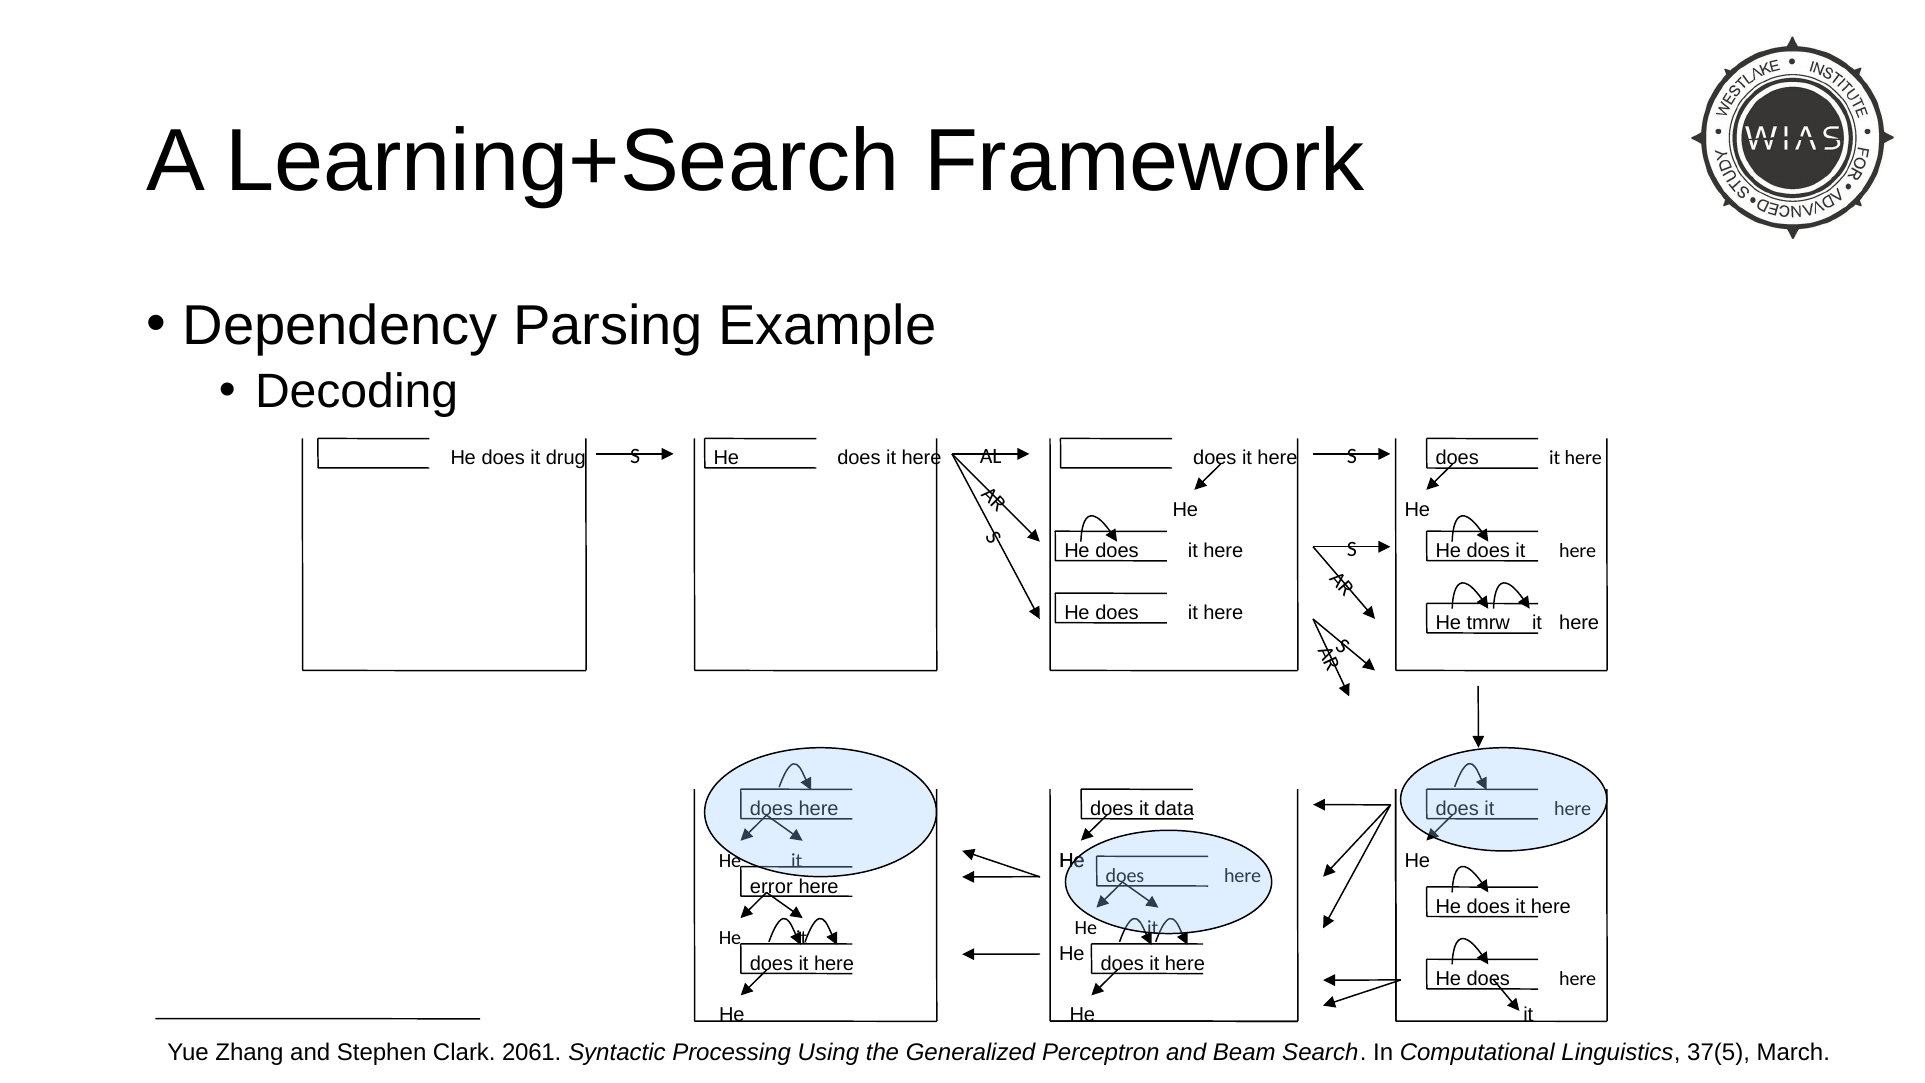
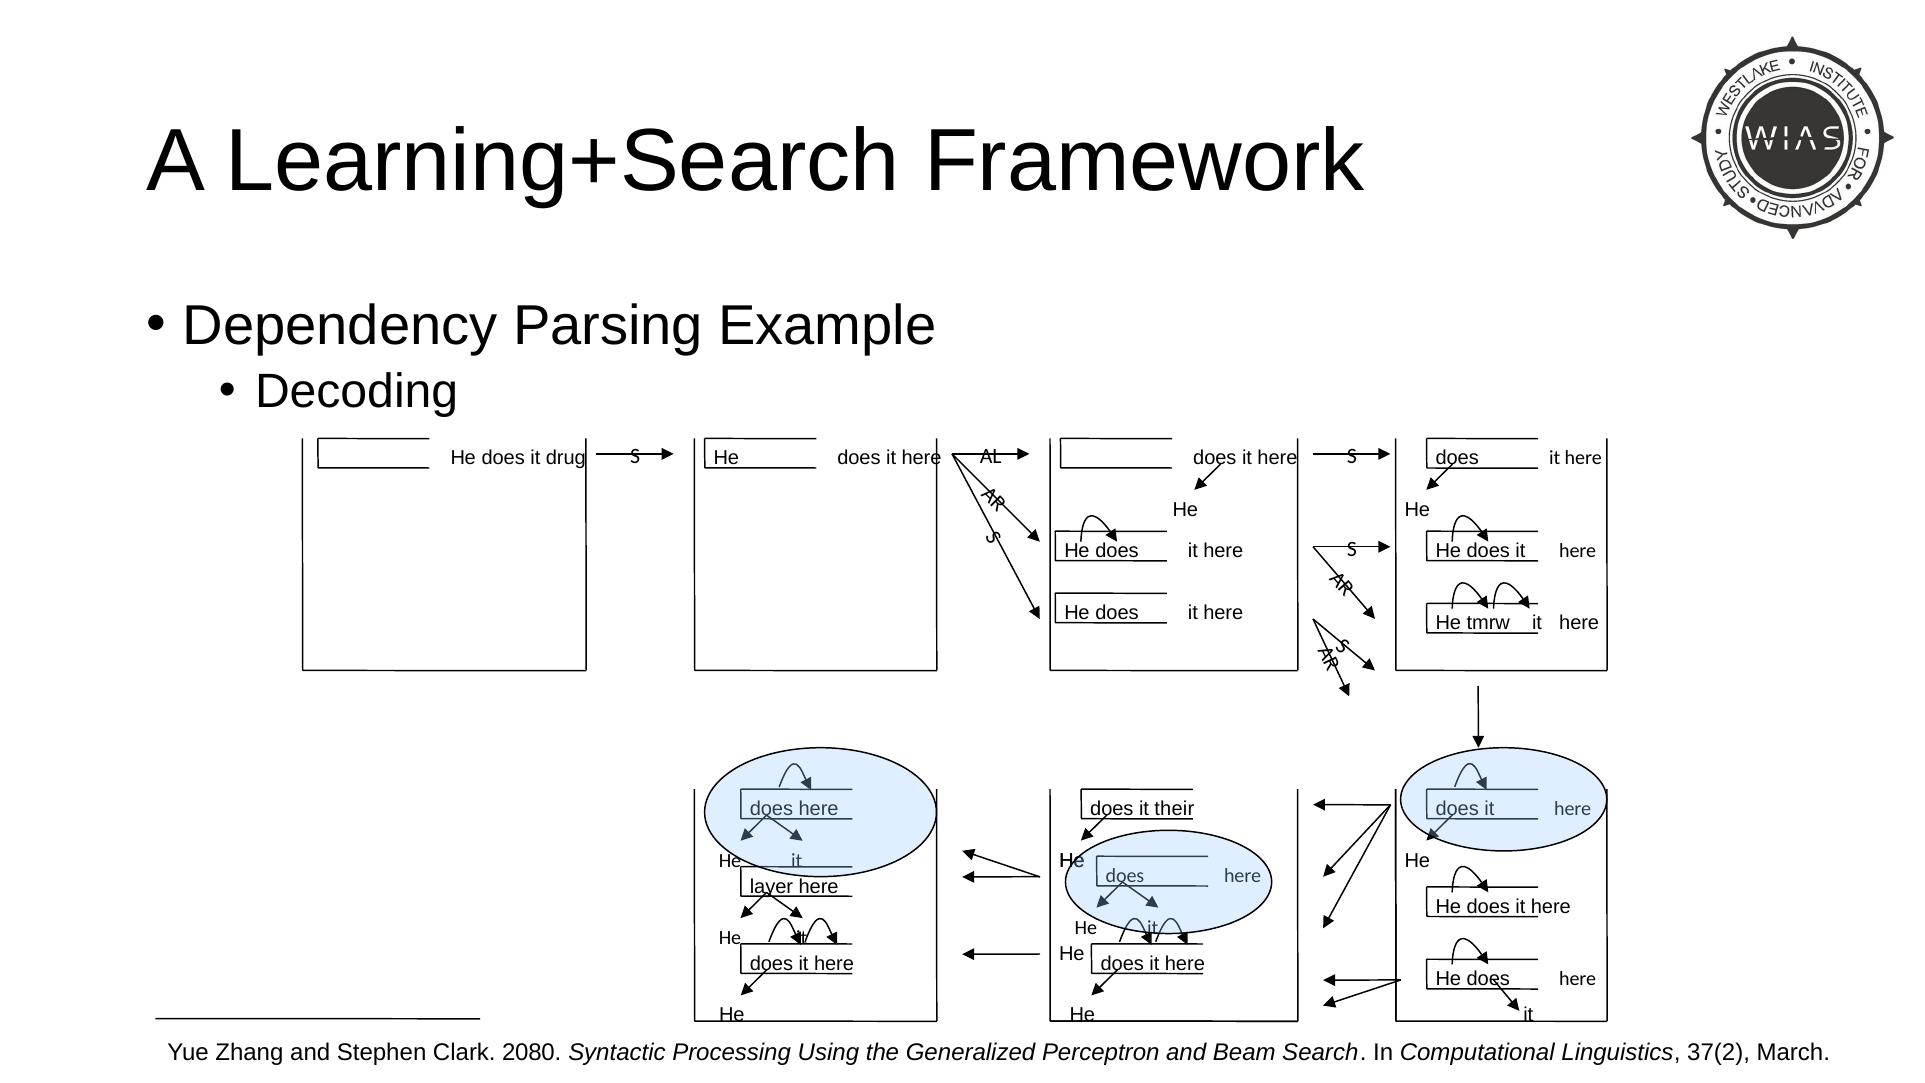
data: data -> their (1174, 809)
error: error -> layer (771, 886)
2061: 2061 -> 2080 (532, 1052)
37(5: 37(5 -> 37(2 (1719, 1052)
